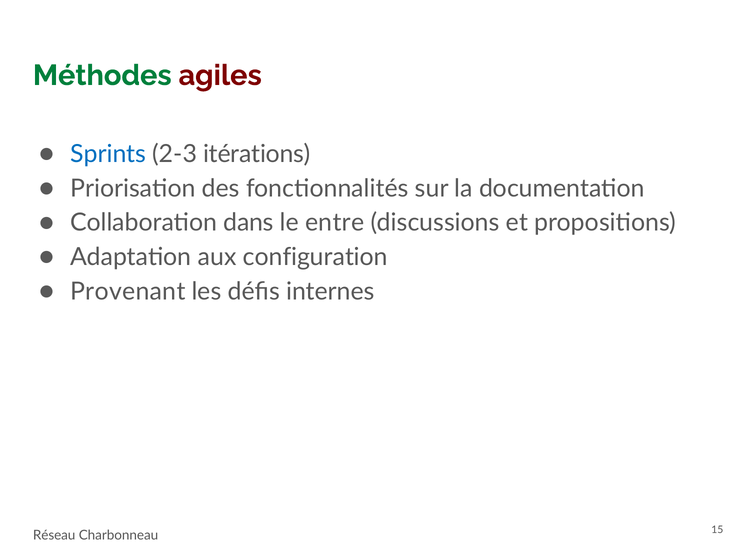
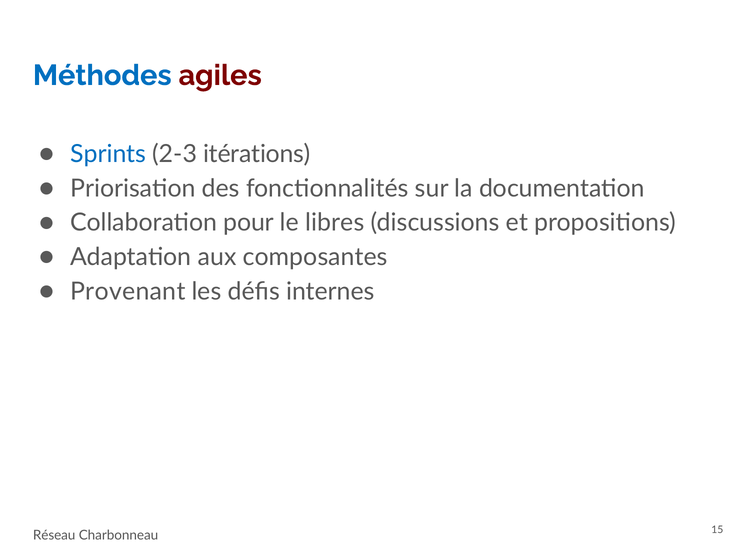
Méthodes colour: green -> blue (102, 75)
dans: dans -> pour (249, 223)
entre: entre -> libres (335, 223)
configuration: configuration -> composantes (315, 257)
